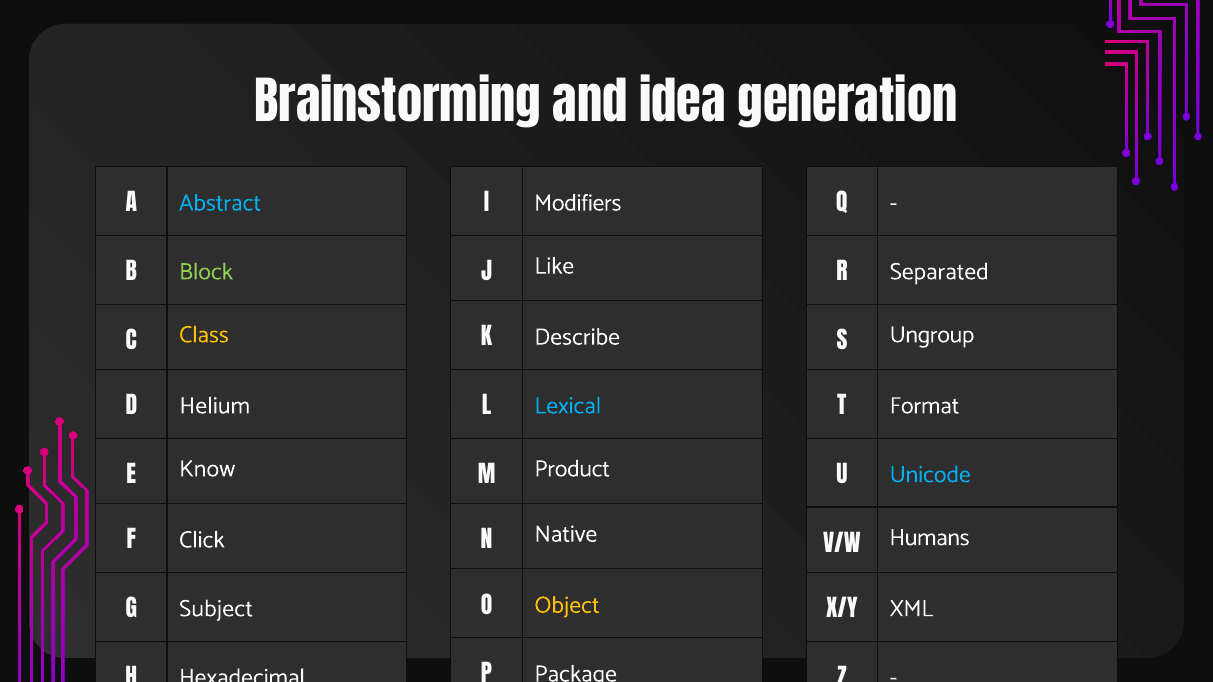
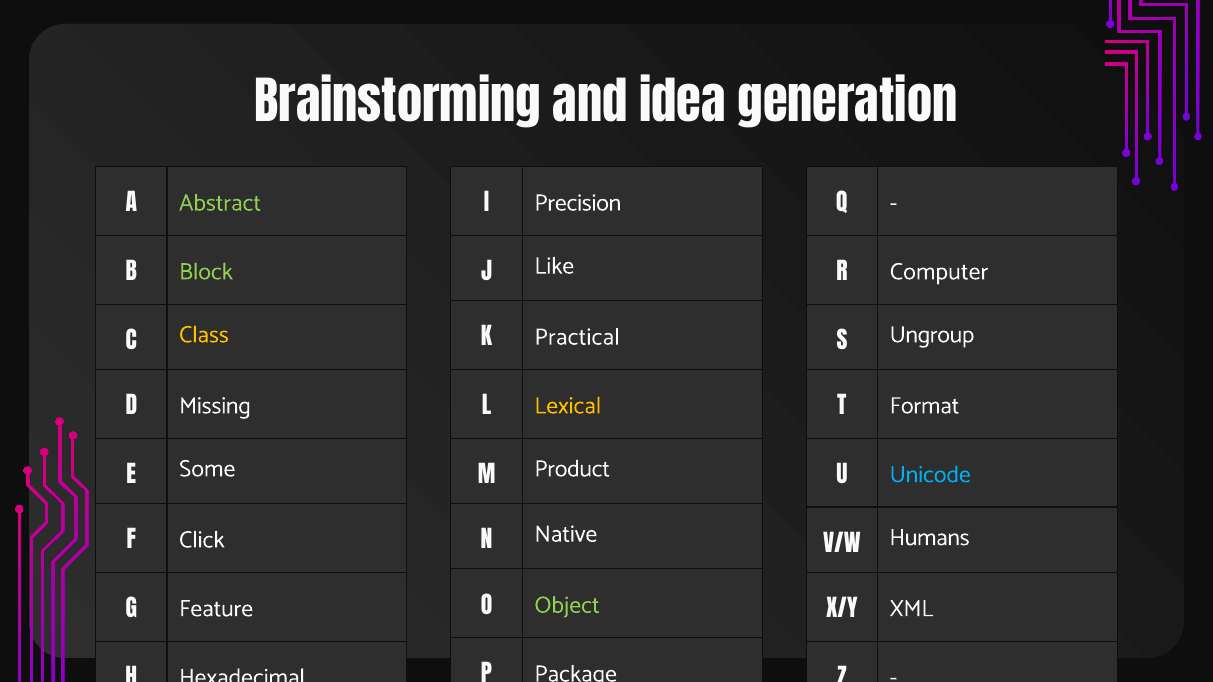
Abstract colour: light blue -> light green (220, 203)
Modifiers: Modifiers -> Precision (578, 203)
Separated: Separated -> Computer (939, 272)
Describe: Describe -> Practical (577, 337)
Helium: Helium -> Missing (215, 406)
Lexical colour: light blue -> yellow (568, 406)
Know: Know -> Some (207, 469)
Object colour: yellow -> light green (567, 605)
Subject: Subject -> Feature (216, 609)
